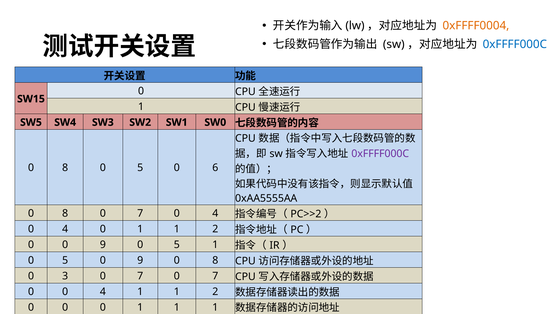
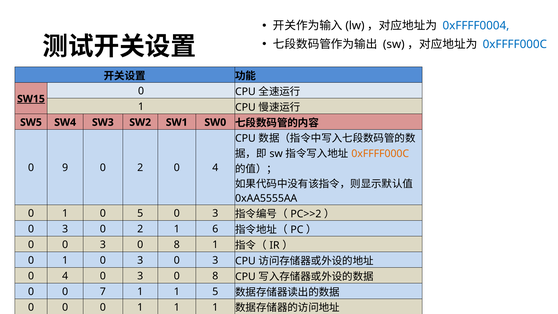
0xFFFF0004 colour: orange -> blue (476, 26)
SW15 underline: none -> present (31, 99)
0xFFFF000C colour: purple -> orange (380, 154)
8: 8 -> 9 (65, 168)
5: 5 -> 2 (140, 168)
6: 6 -> 4 (215, 168)
8: 8 -> 1 (65, 213)
7: 7 -> 5 (140, 213)
4: 4 -> 3 (215, 213)
4: 4 -> 3 (65, 229)
1: 1 -> 2 (140, 229)
2: 2 -> 6 (215, 229)
0 0 9: 9 -> 3 (103, 245)
5: 5 -> 8 (177, 245)
5: 5 -> 1 (65, 260)
9: 9 -> 3 (140, 260)
8: 8 -> 3 (215, 260)
3: 3 -> 4 (65, 276)
7: 7 -> 3 (140, 276)
7: 7 -> 8 (215, 276)
0 0 4: 4 -> 7 (103, 292)
2: 2 -> 5 (215, 292)
